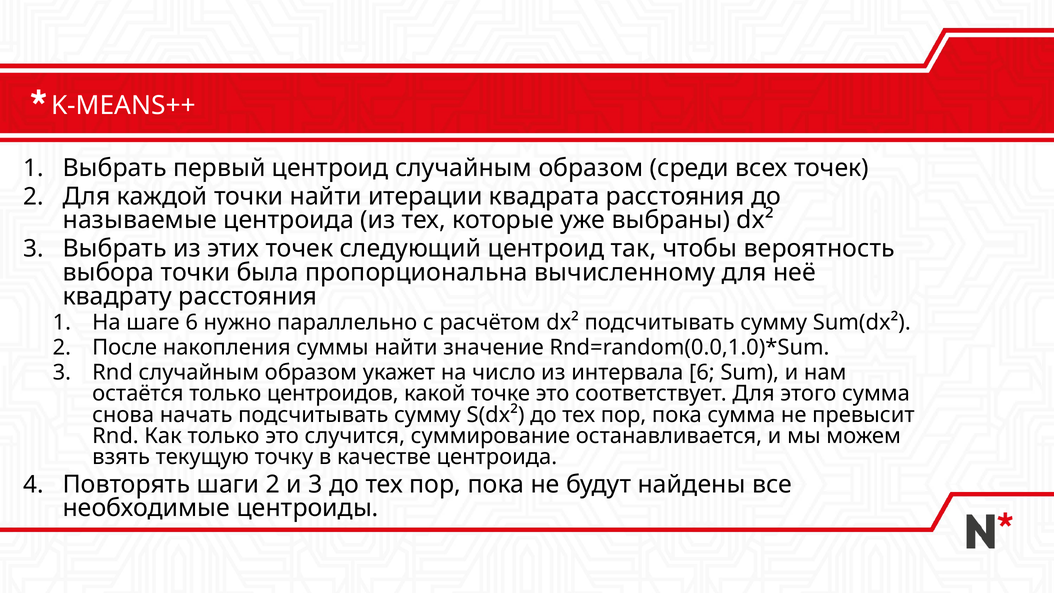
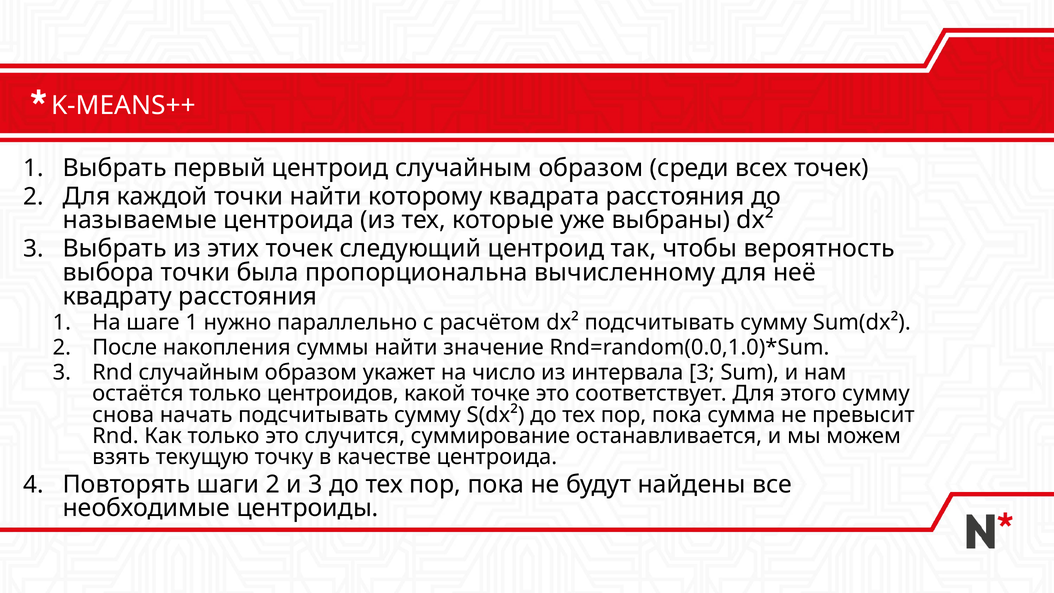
итерации: итерации -> которому (425, 196)
шаге 6: 6 -> 1 (192, 322)
интервала 6: 6 -> 3 (702, 373)
этого сумма: сумма -> сумму (876, 394)
